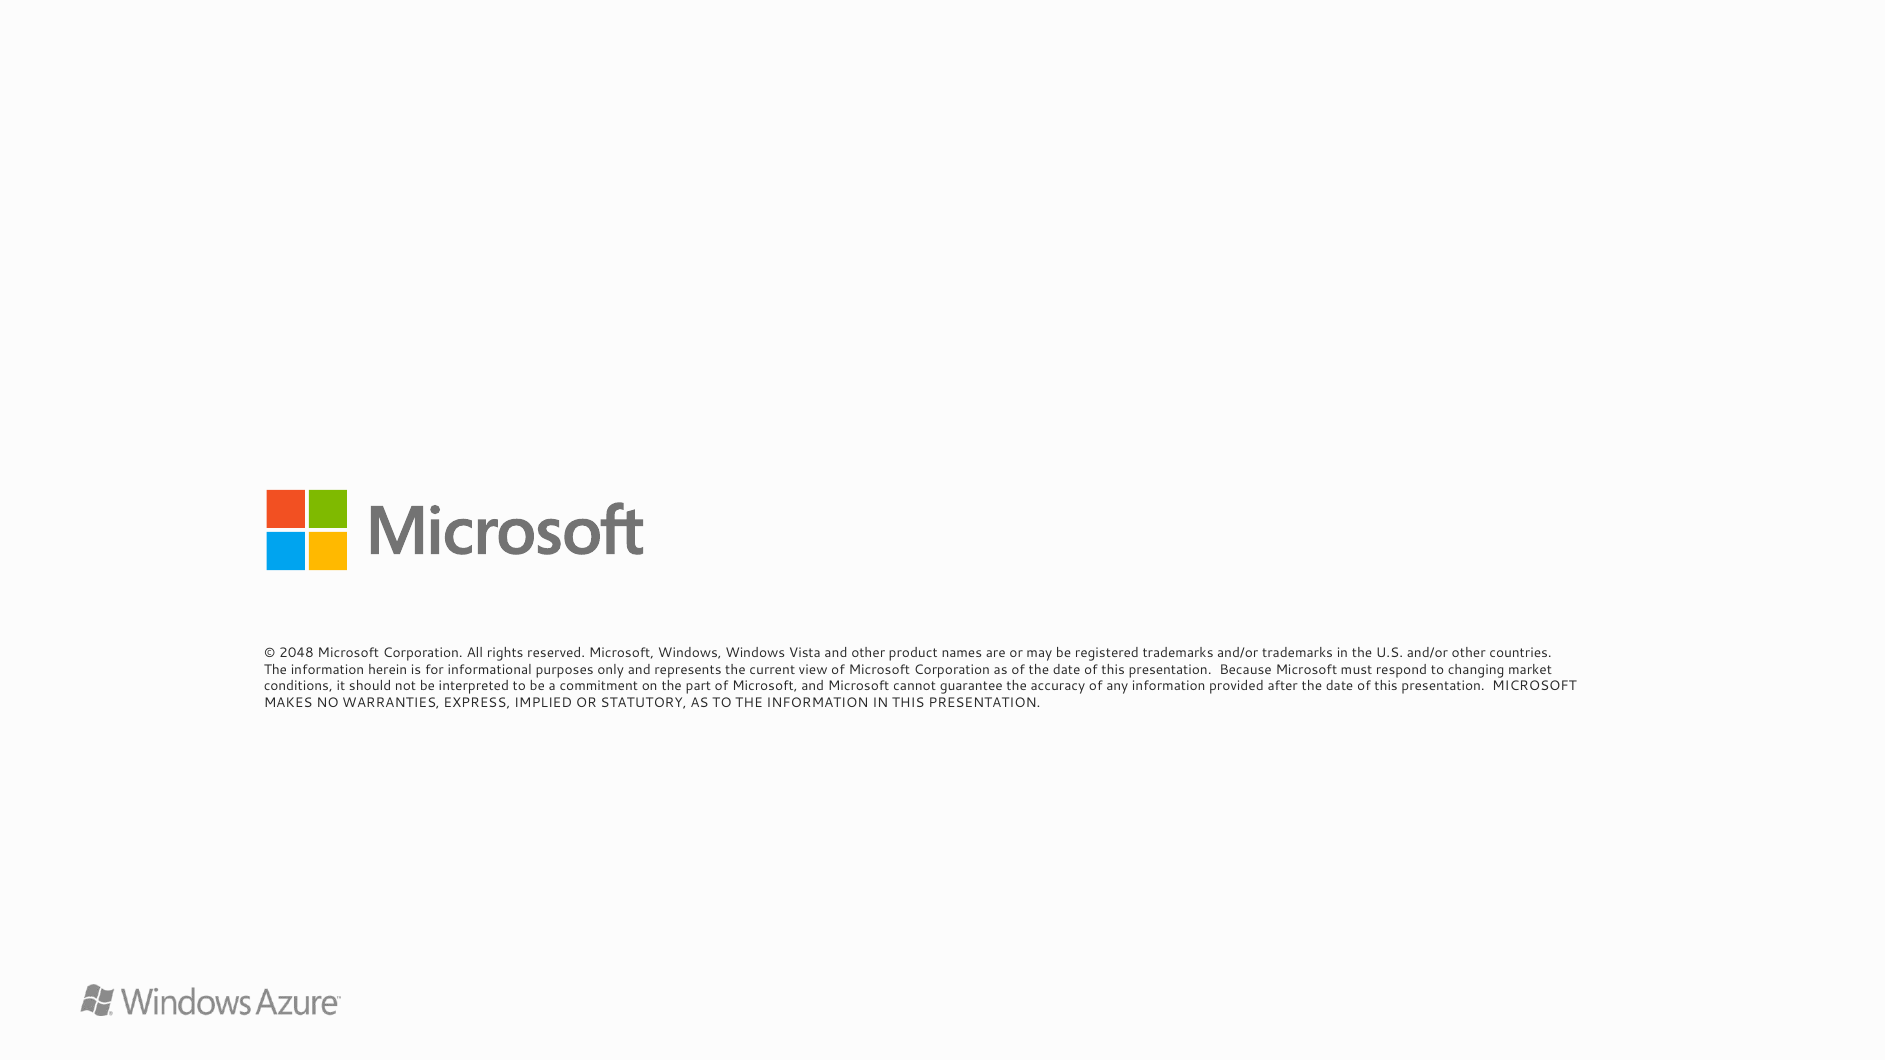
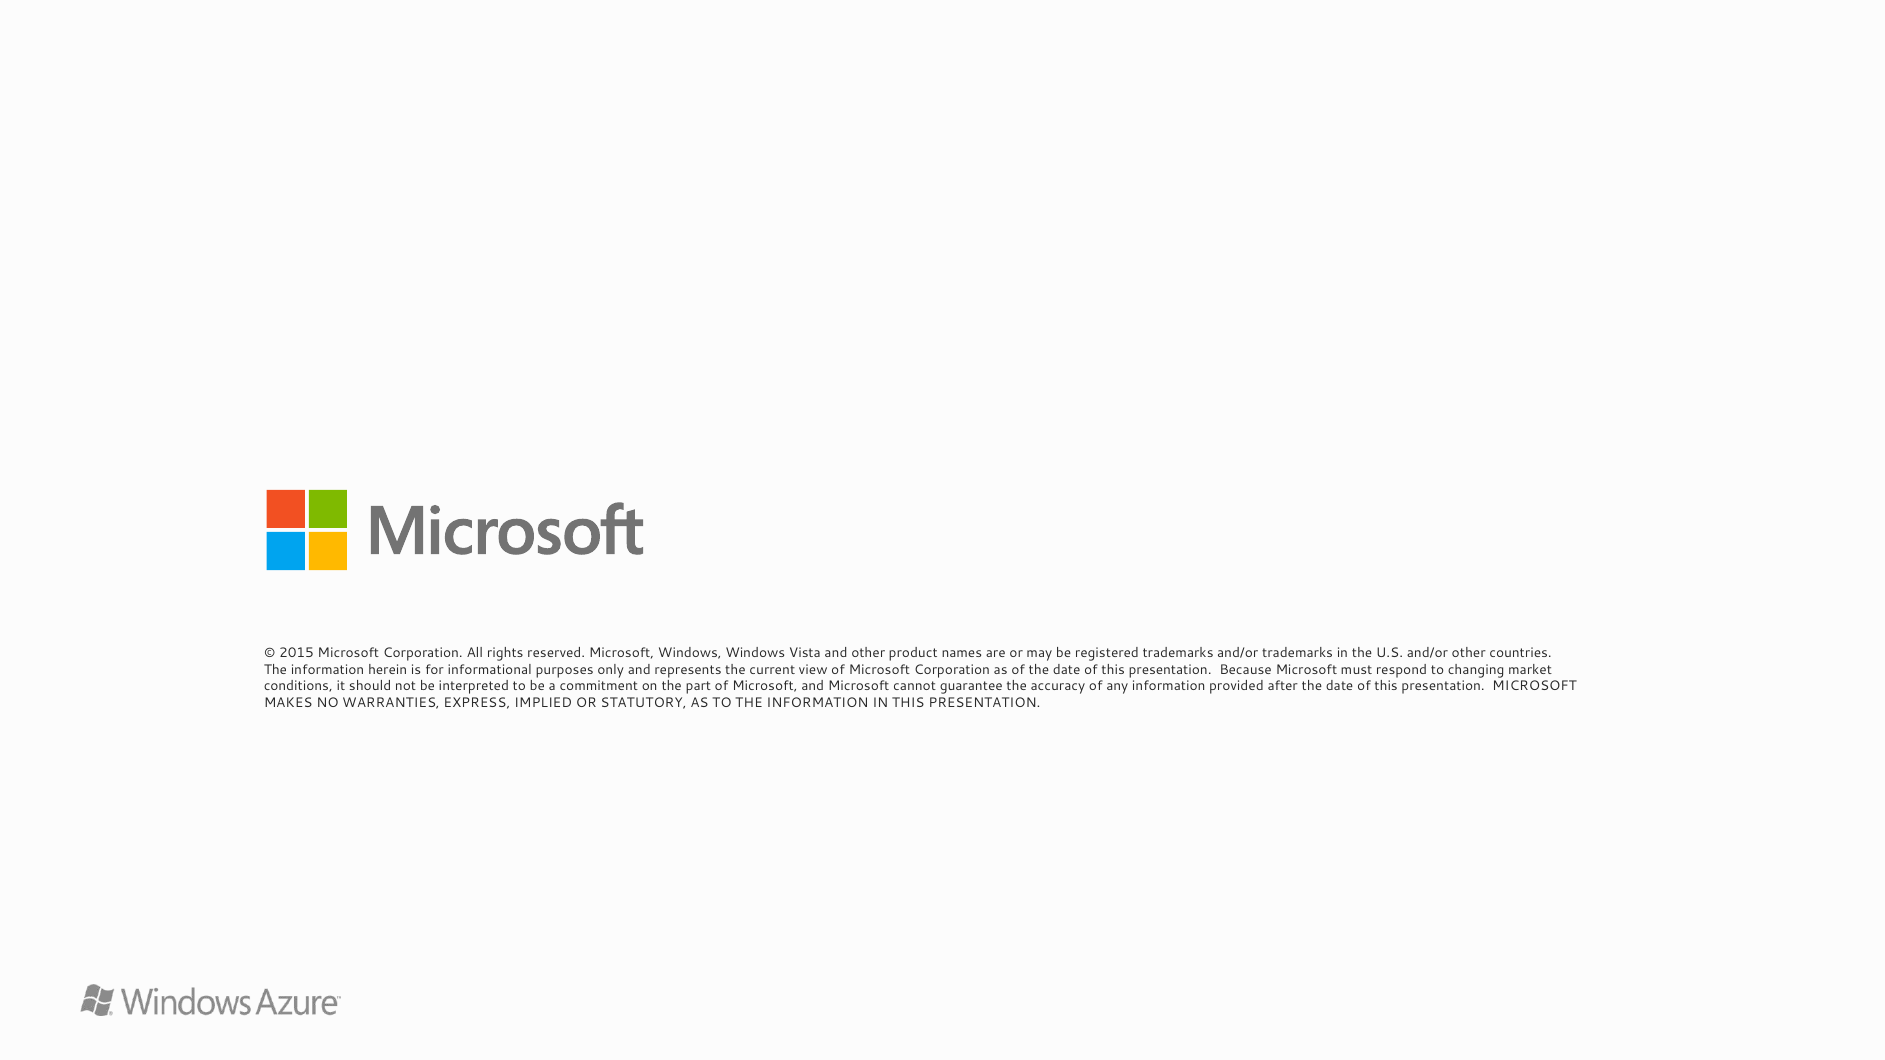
2048: 2048 -> 2015 (296, 653)
